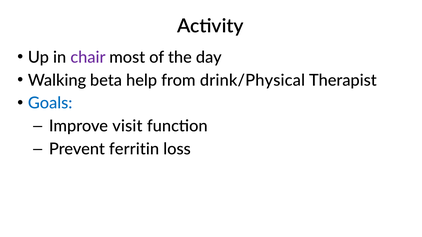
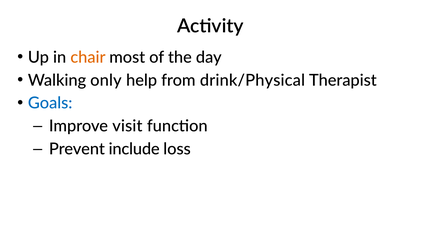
chair colour: purple -> orange (88, 57)
beta: beta -> only (106, 80)
ferritin: ferritin -> include (134, 149)
